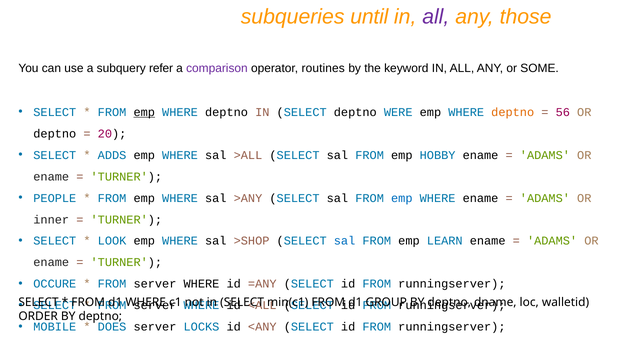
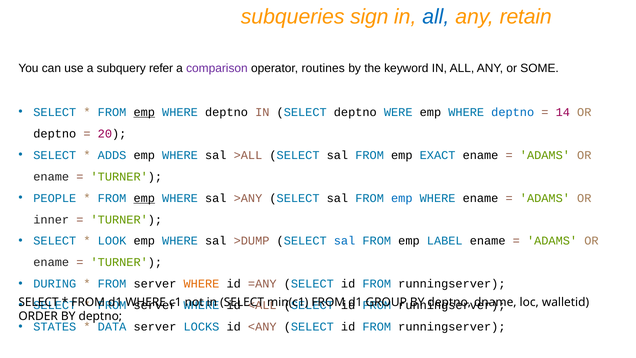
until: until -> sign (369, 17)
all colour: purple -> blue (436, 17)
those: those -> retain (526, 17)
deptno colour: orange -> blue (513, 112)
56: 56 -> 14 (563, 112)
HOBBY: HOBBY -> EXACT (438, 155)
emp underline: none -> present (144, 198)
>SHOP: >SHOP -> >DUMP (252, 241)
LEARN: LEARN -> LABEL (445, 241)
OCCURE: OCCURE -> DURING (55, 284)
WHERE colour: black -> orange (201, 284)
MOBILE: MOBILE -> STATES (55, 327)
DOES: DOES -> DATA (112, 327)
